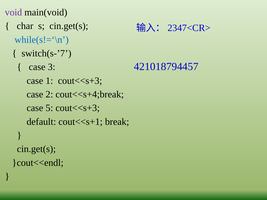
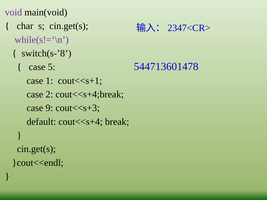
while(s!=‘\n colour: blue -> purple (42, 40)
switch(s-’7: switch(s-’7 -> switch(s-’8 (46, 53)
421018794457: 421018794457 -> 544713601478 (166, 67)
3: 3 -> 5 (52, 67)
1 cout<<s+3: cout<<s+3 -> cout<<s+1 (80, 81)
5: 5 -> 9 (49, 108)
cout<<s+1: cout<<s+1 -> cout<<s+4 (81, 122)
